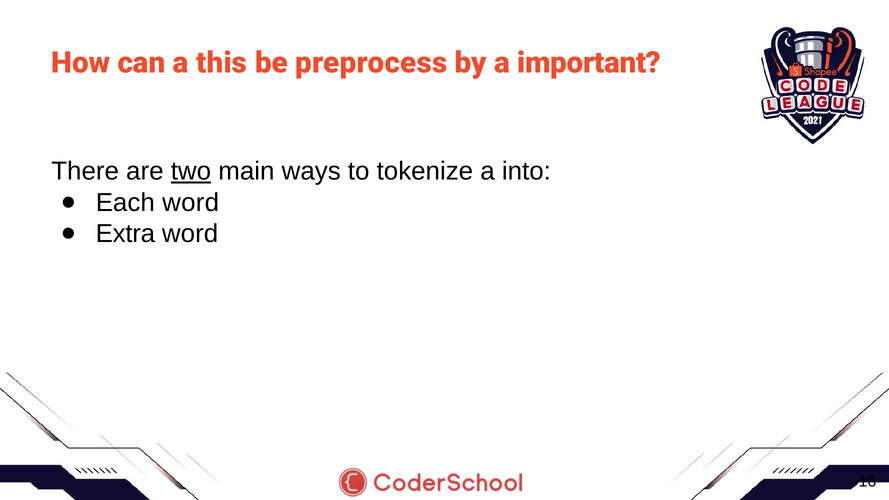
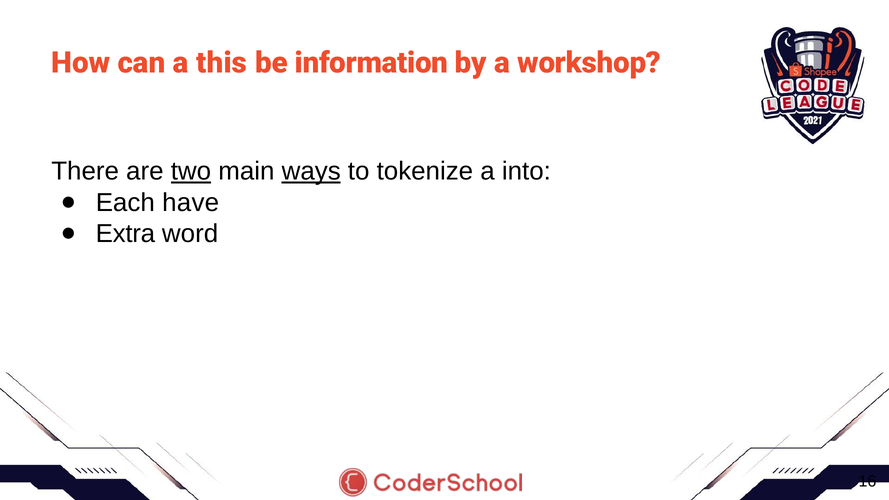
preprocess: preprocess -> information (371, 63)
important: important -> workshop (589, 63)
ways underline: none -> present (311, 171)
Each word: word -> have (191, 202)
